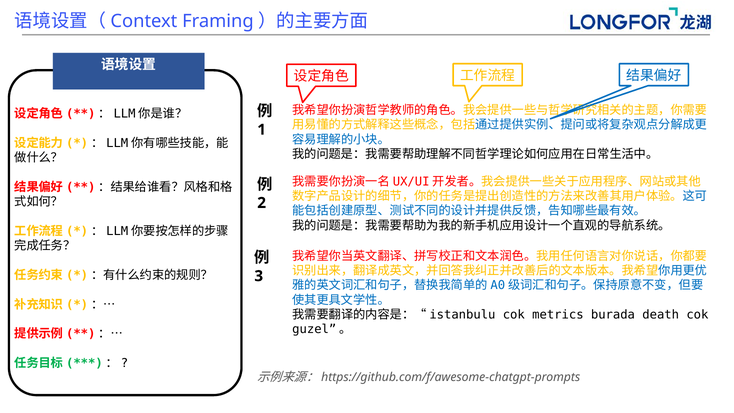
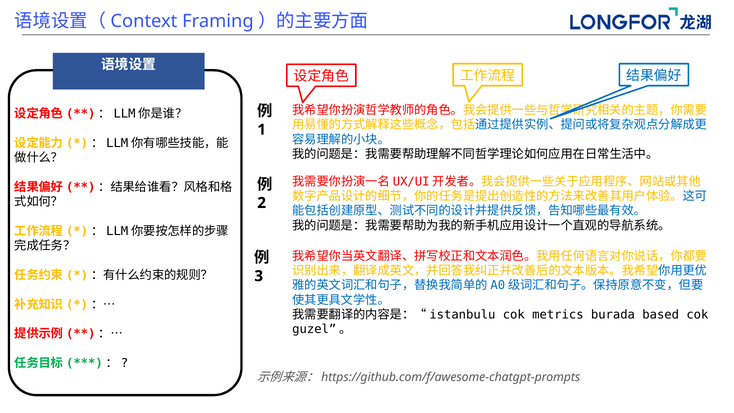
death: death -> based (661, 315)
